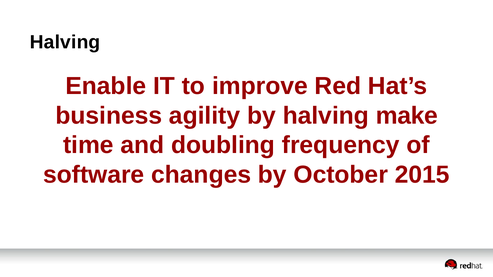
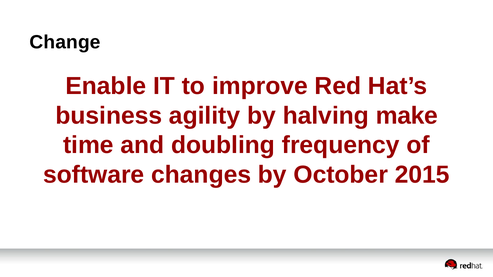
Halving: Halving -> Change (65, 42)
